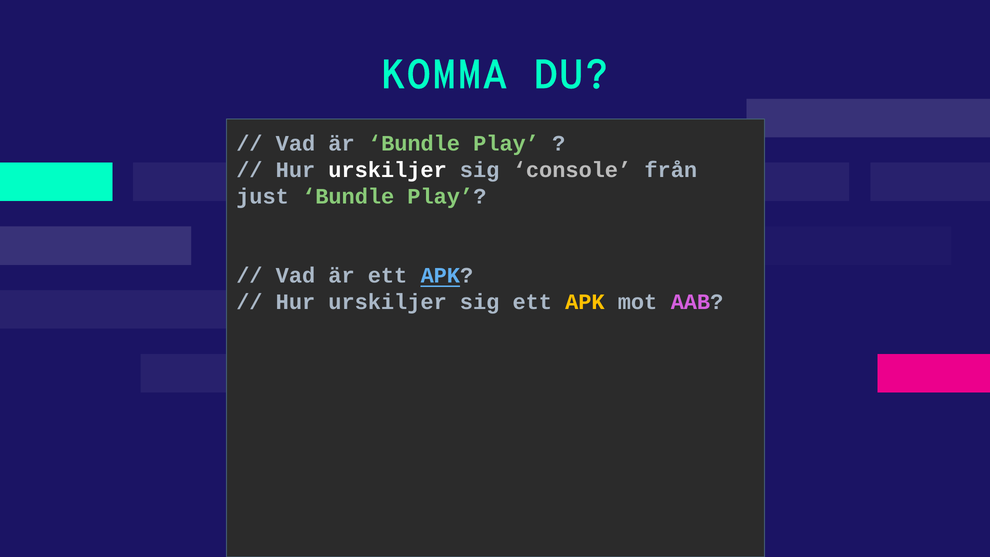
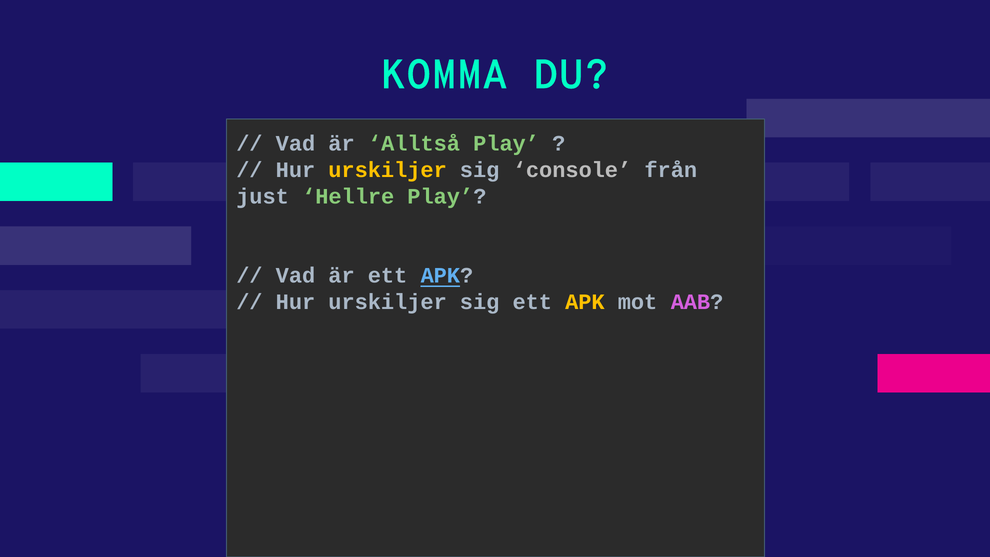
är Bundle: Bundle -> Alltså (414, 144)
urskiljer colour: white -> yellow (388, 170)
just Bundle: Bundle -> Hellre (348, 196)
